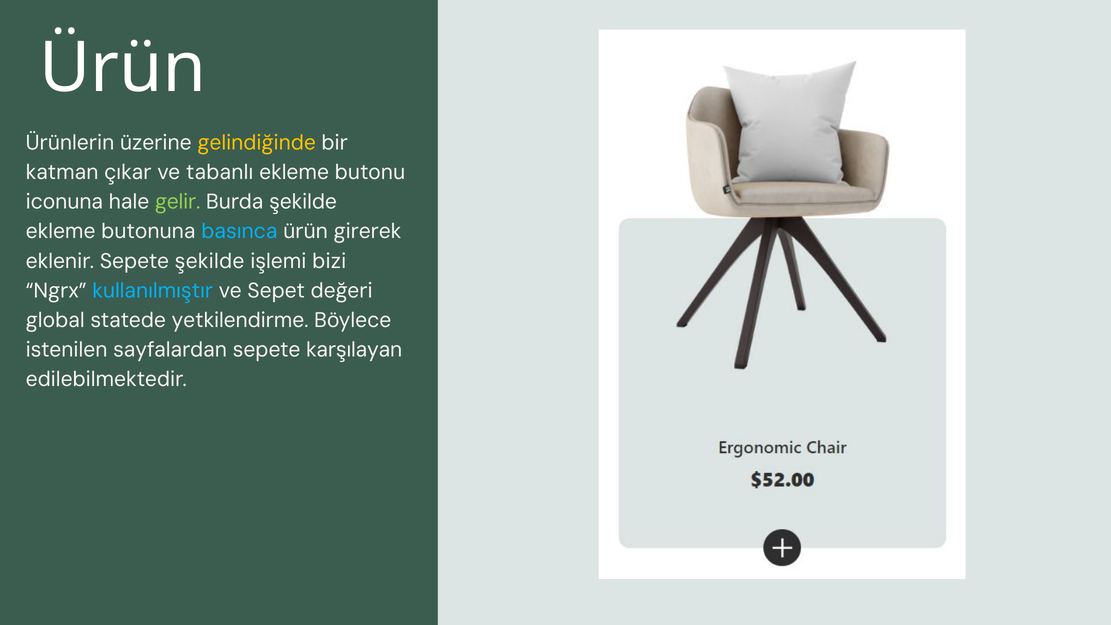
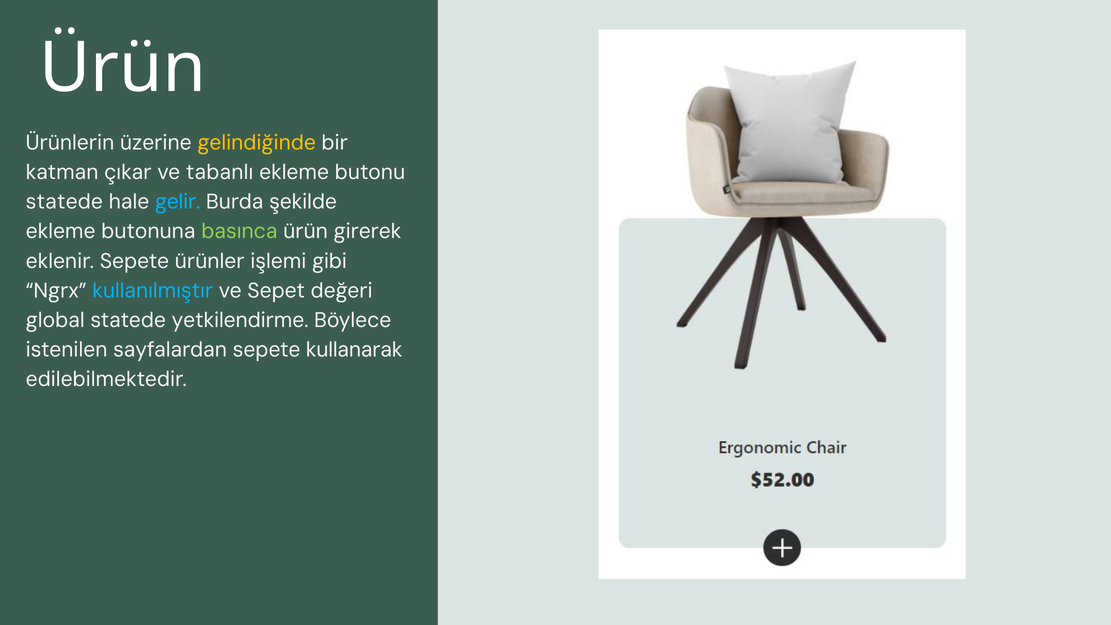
iconuna: iconuna -> statede (64, 202)
gelir colour: light green -> light blue (178, 202)
basınca colour: light blue -> light green (239, 231)
Sepete şekilde: şekilde -> ürünler (210, 261)
bizi: bizi -> gibi (329, 261)
karşılayan: karşılayan -> kullanarak (354, 350)
